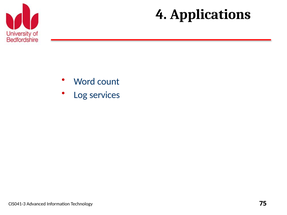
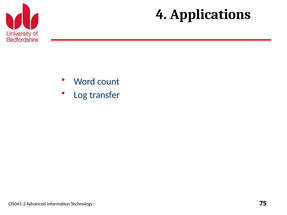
services: services -> transfer (105, 95)
